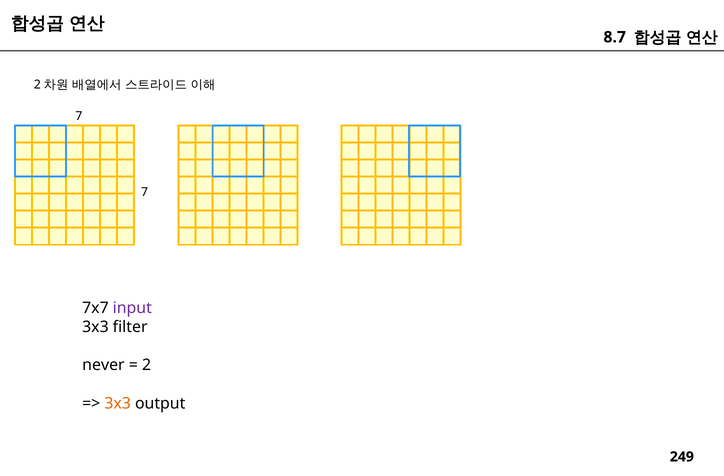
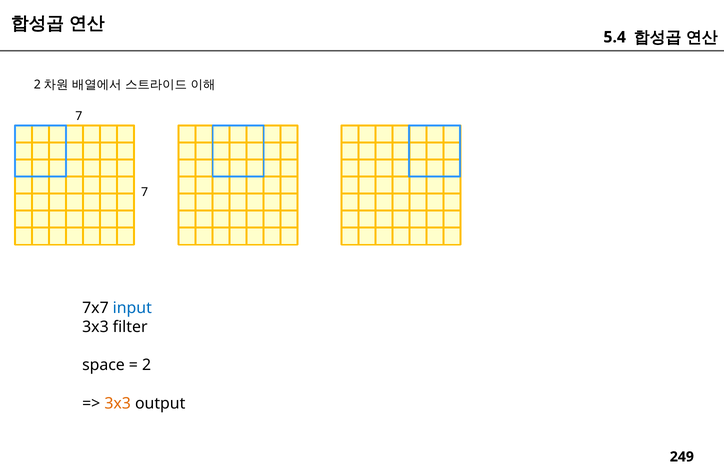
8.7: 8.7 -> 5.4 (615, 37)
input colour: purple -> blue (132, 308)
never: never -> space (103, 365)
